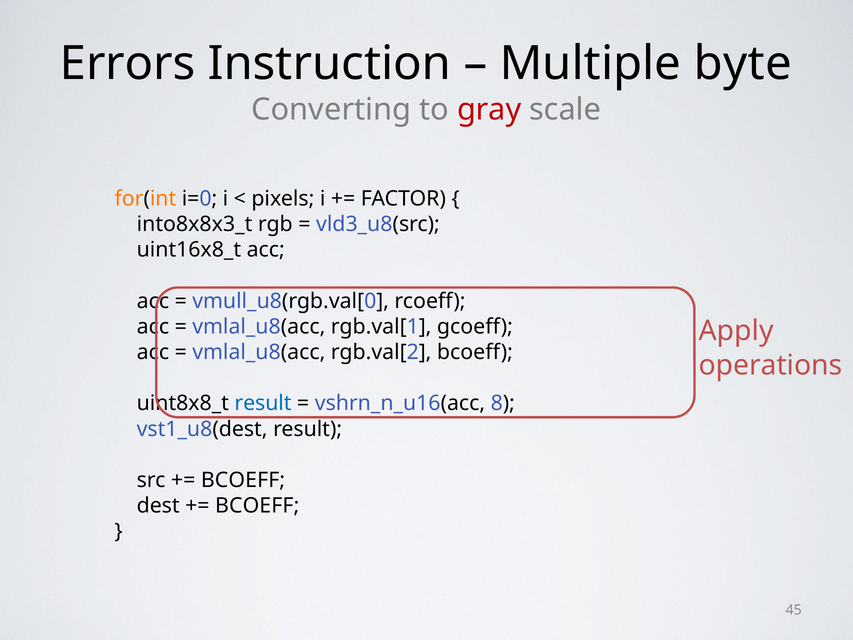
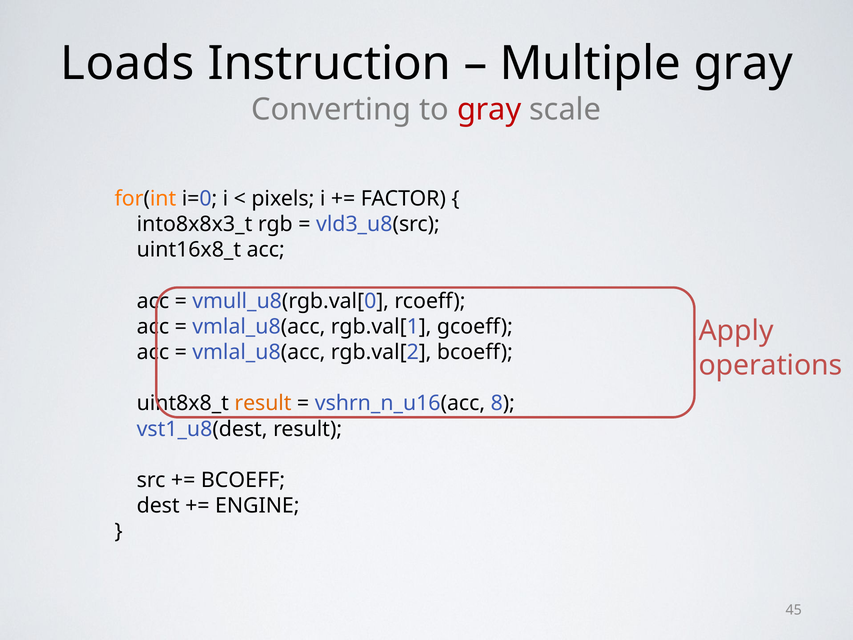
Errors: Errors -> Loads (127, 64)
Multiple byte: byte -> gray (743, 64)
result colour: blue -> orange (263, 403)
BCOEFF: BCOEFF -> ENGINE (257, 506)
